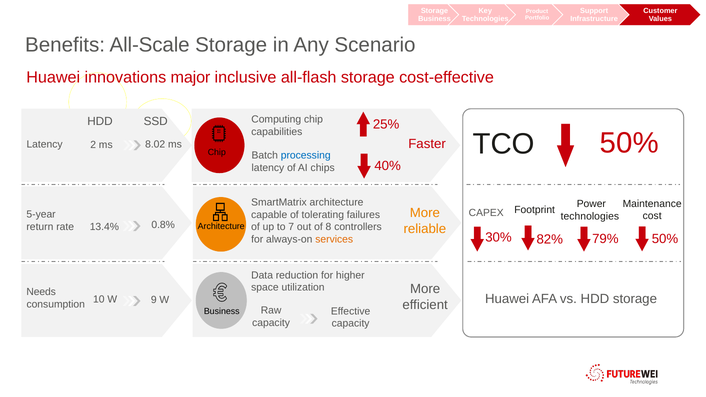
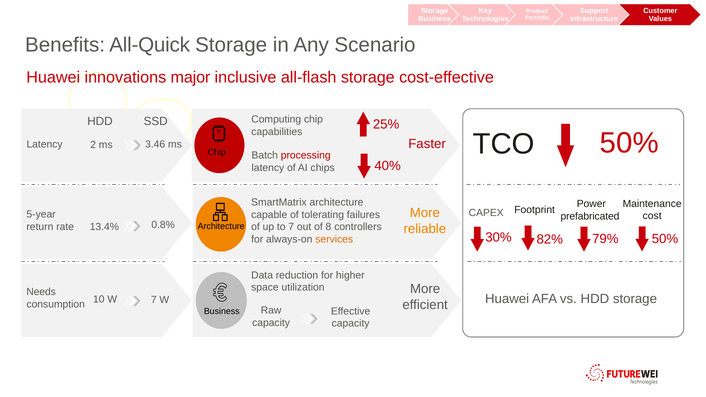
All-Scale: All-Scale -> All-Quick (150, 45)
8.02: 8.02 -> 3.46 (155, 144)
processing colour: blue -> red (306, 155)
technologies: technologies -> prefabricated (590, 217)
W 9: 9 -> 7 (154, 300)
